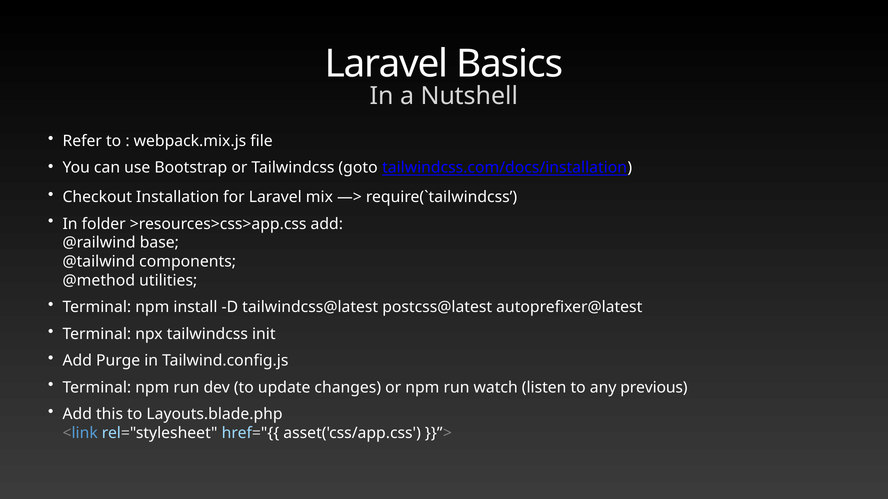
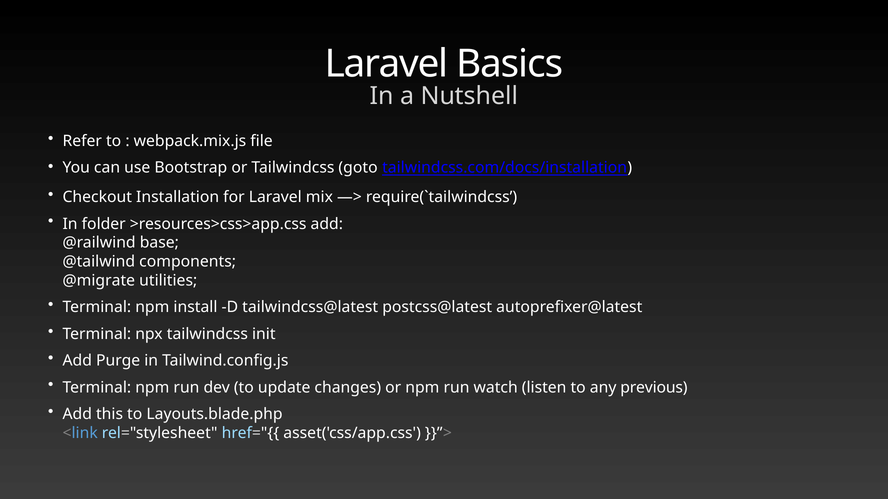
@method: @method -> @migrate (99, 281)
